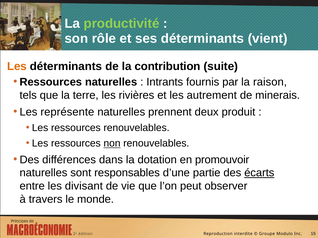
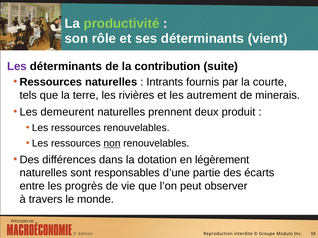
Les colour: orange -> purple (17, 66)
raison: raison -> courte (270, 82)
représente: représente -> demeurent (67, 112)
promouvoir: promouvoir -> légèrement (222, 160)
écarts underline: present -> none (259, 173)
divisant: divisant -> progrès (84, 186)
